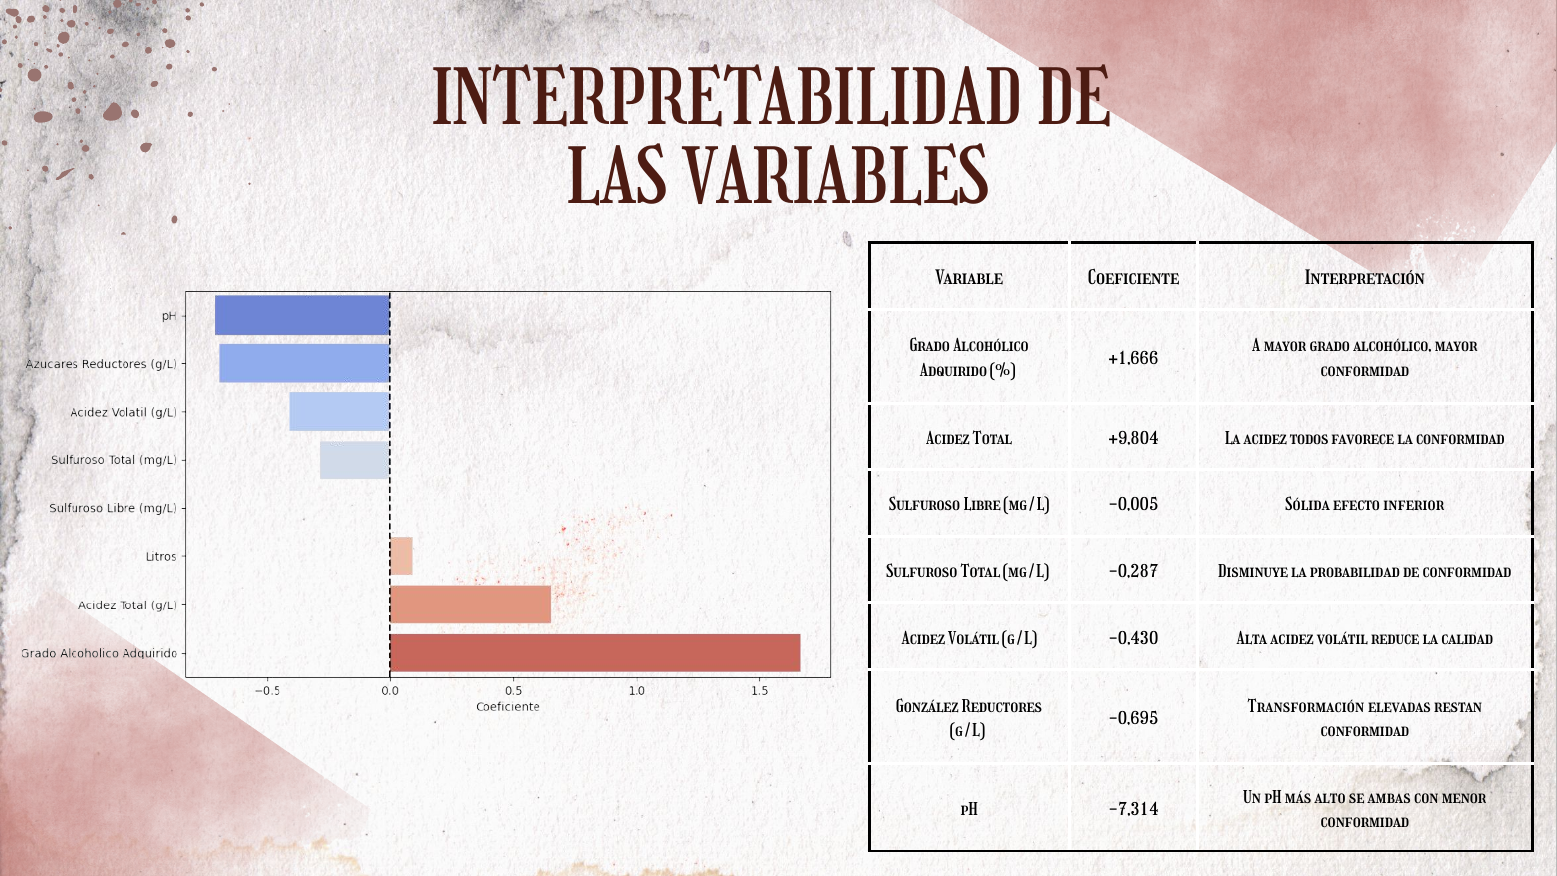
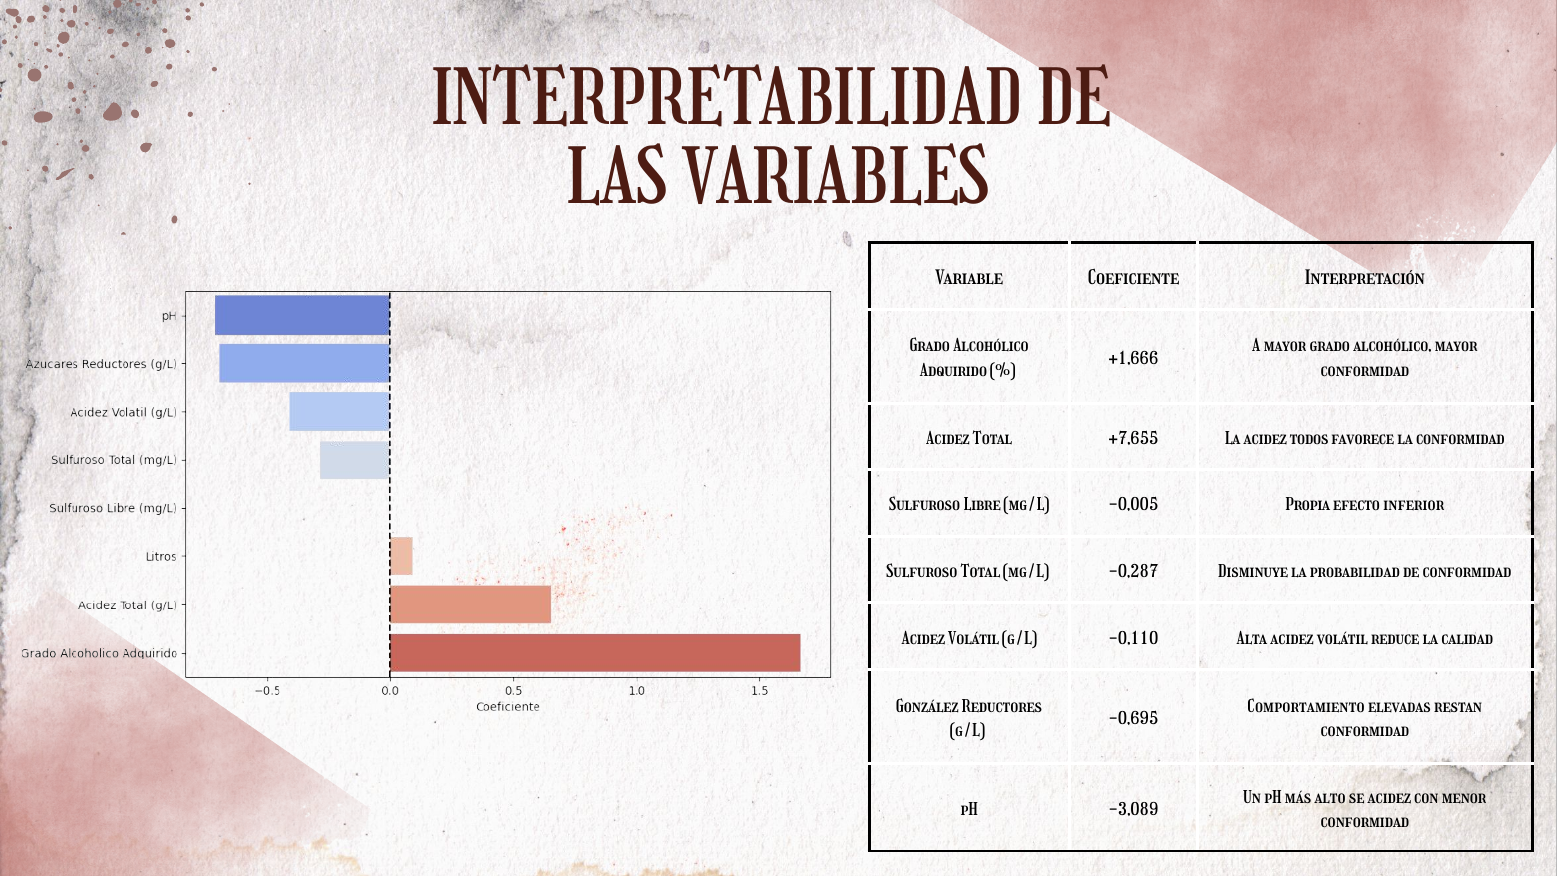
+9,804: +9,804 -> +7,655 (1134, 438)
Sólida: Sólida -> Propia (1308, 505)
-0,430: -0,430 -> -0,110 (1134, 638)
Transformación: Transformación -> Comportamiento (1306, 706)
se ambas: ambas -> acidez (1389, 797)
-7,314: -7,314 -> -3,089 (1134, 809)
